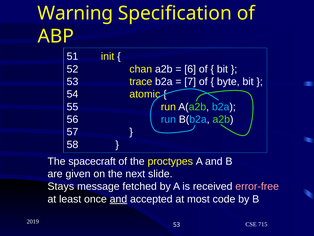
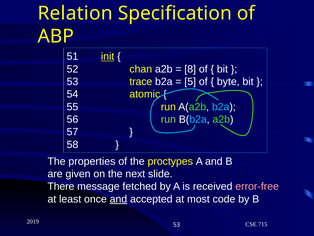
Warning: Warning -> Relation (75, 13)
init underline: none -> present (108, 56)
6: 6 -> 8 (190, 69)
7: 7 -> 5 (190, 81)
run colour: light blue -> light green (168, 119)
spacecraft: spacecraft -> properties (92, 161)
Stays: Stays -> There (61, 186)
